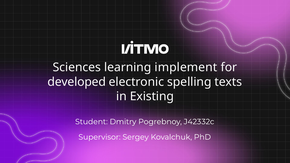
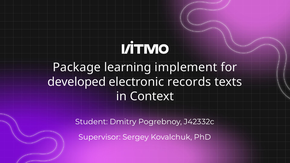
Sciences: Sciences -> Package (77, 67)
spelling: spelling -> records (189, 82)
Existing: Existing -> Context (152, 96)
